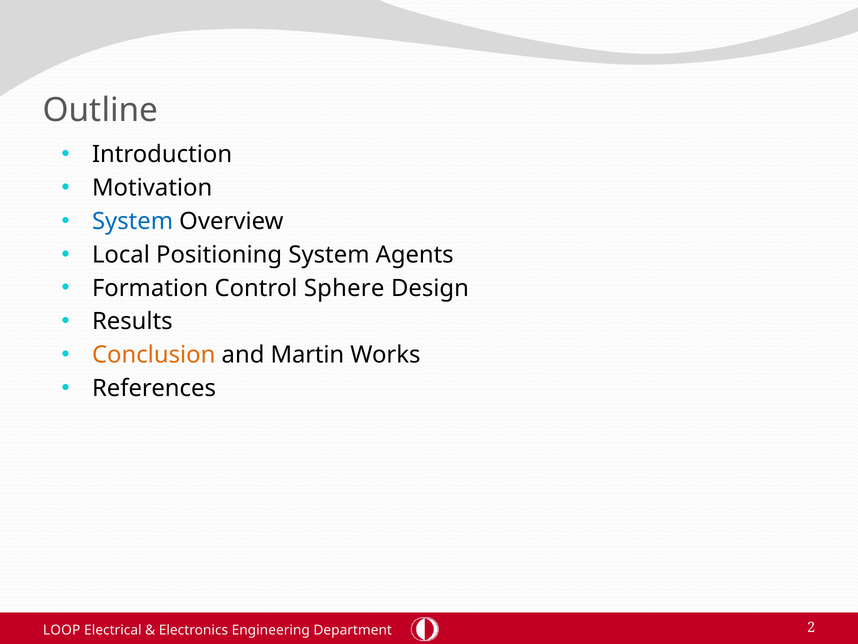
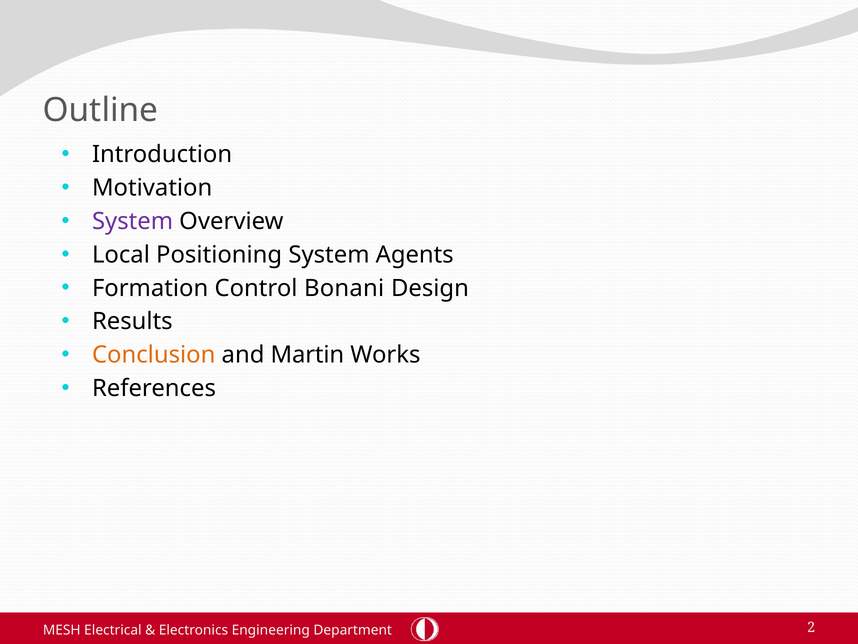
System colour: blue -> purple (133, 221)
Sphere: Sphere -> Bonani (344, 288)
LOOP: LOOP -> MESH (62, 630)
